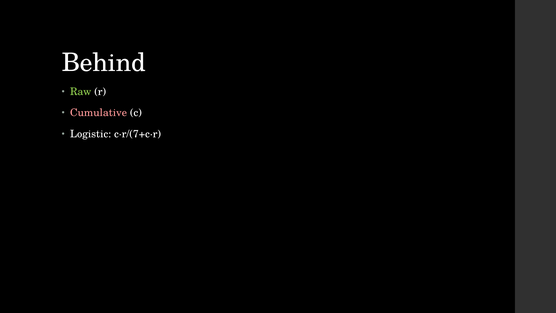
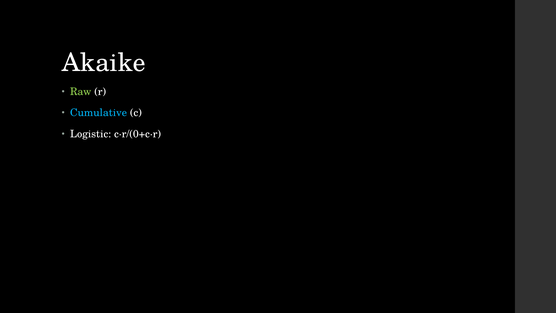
Behind: Behind -> Akaike (104, 63)
Cumulative colour: pink -> light blue (99, 113)
c·r/(7+c·r: c·r/(7+c·r -> c·r/(0+c·r (138, 134)
